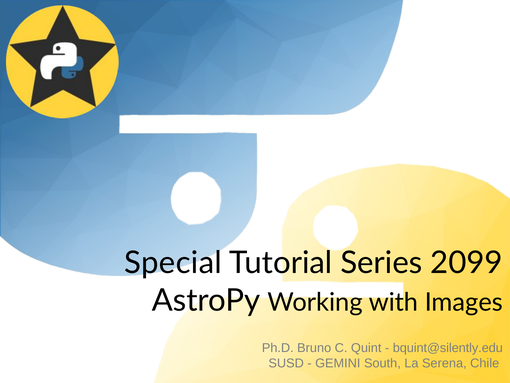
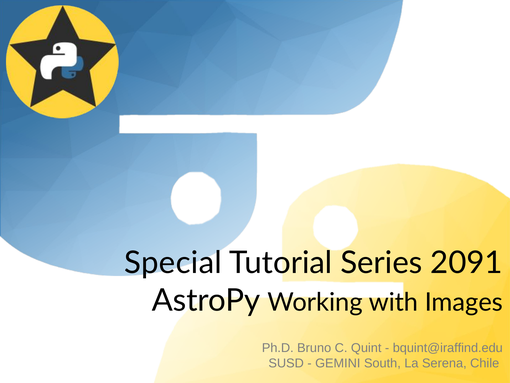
2099: 2099 -> 2091 (466, 263)
bquint@silently.edu: bquint@silently.edu -> bquint@iraffind.edu (448, 347)
